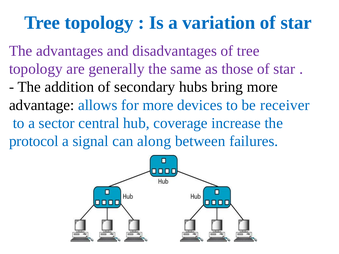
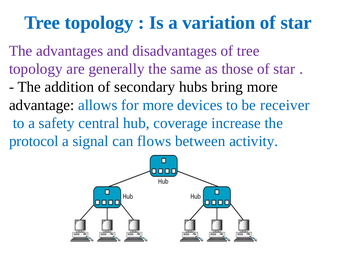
sector: sector -> safety (57, 123)
along: along -> flows (154, 141)
failures: failures -> activity (254, 141)
